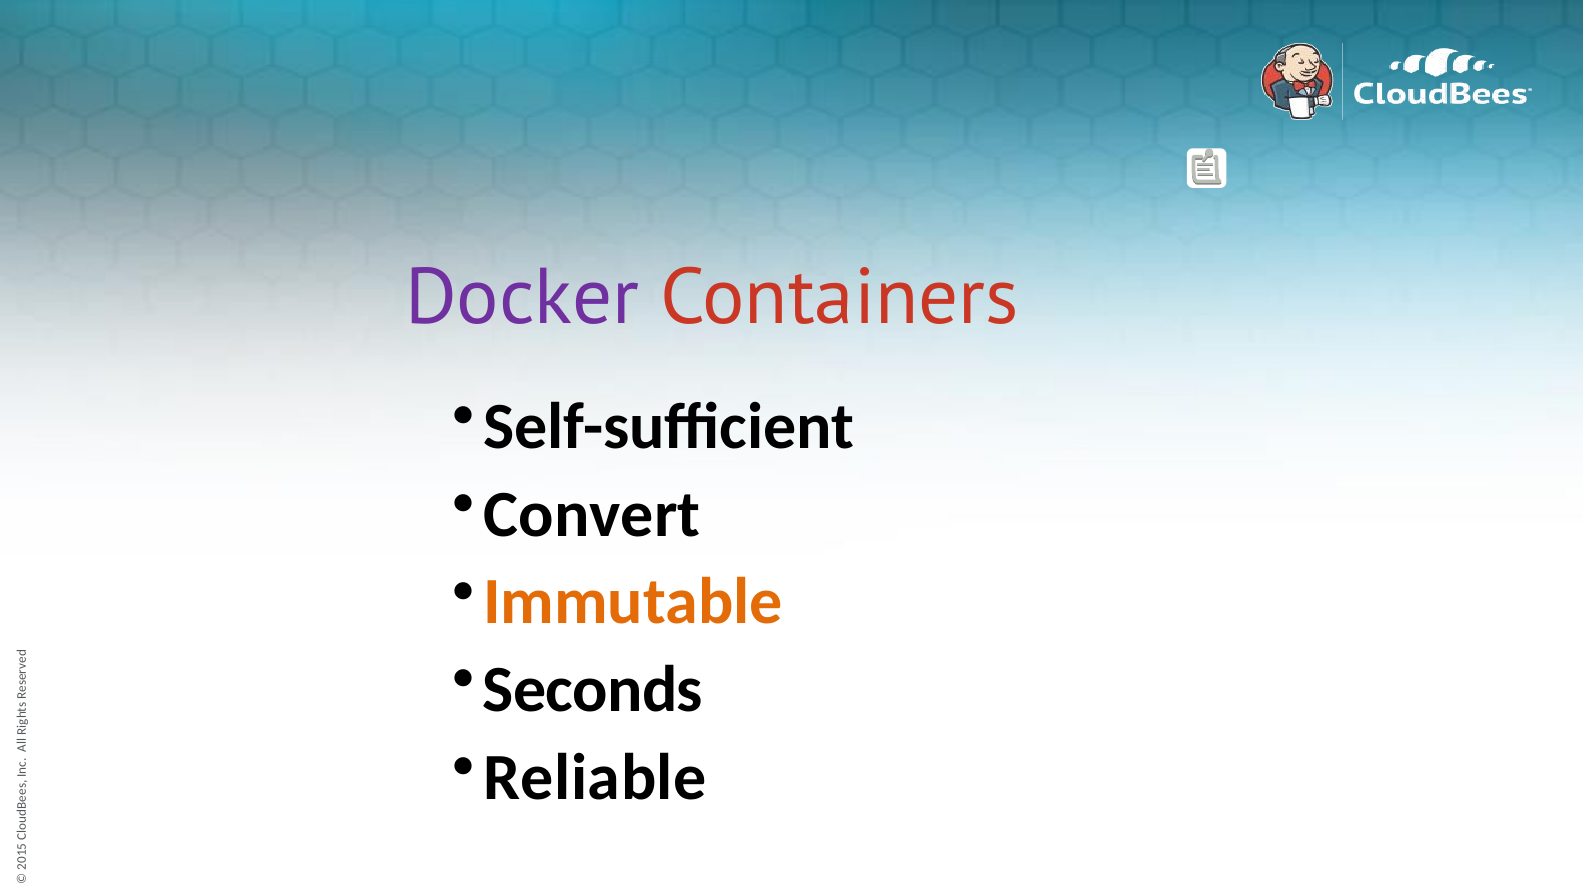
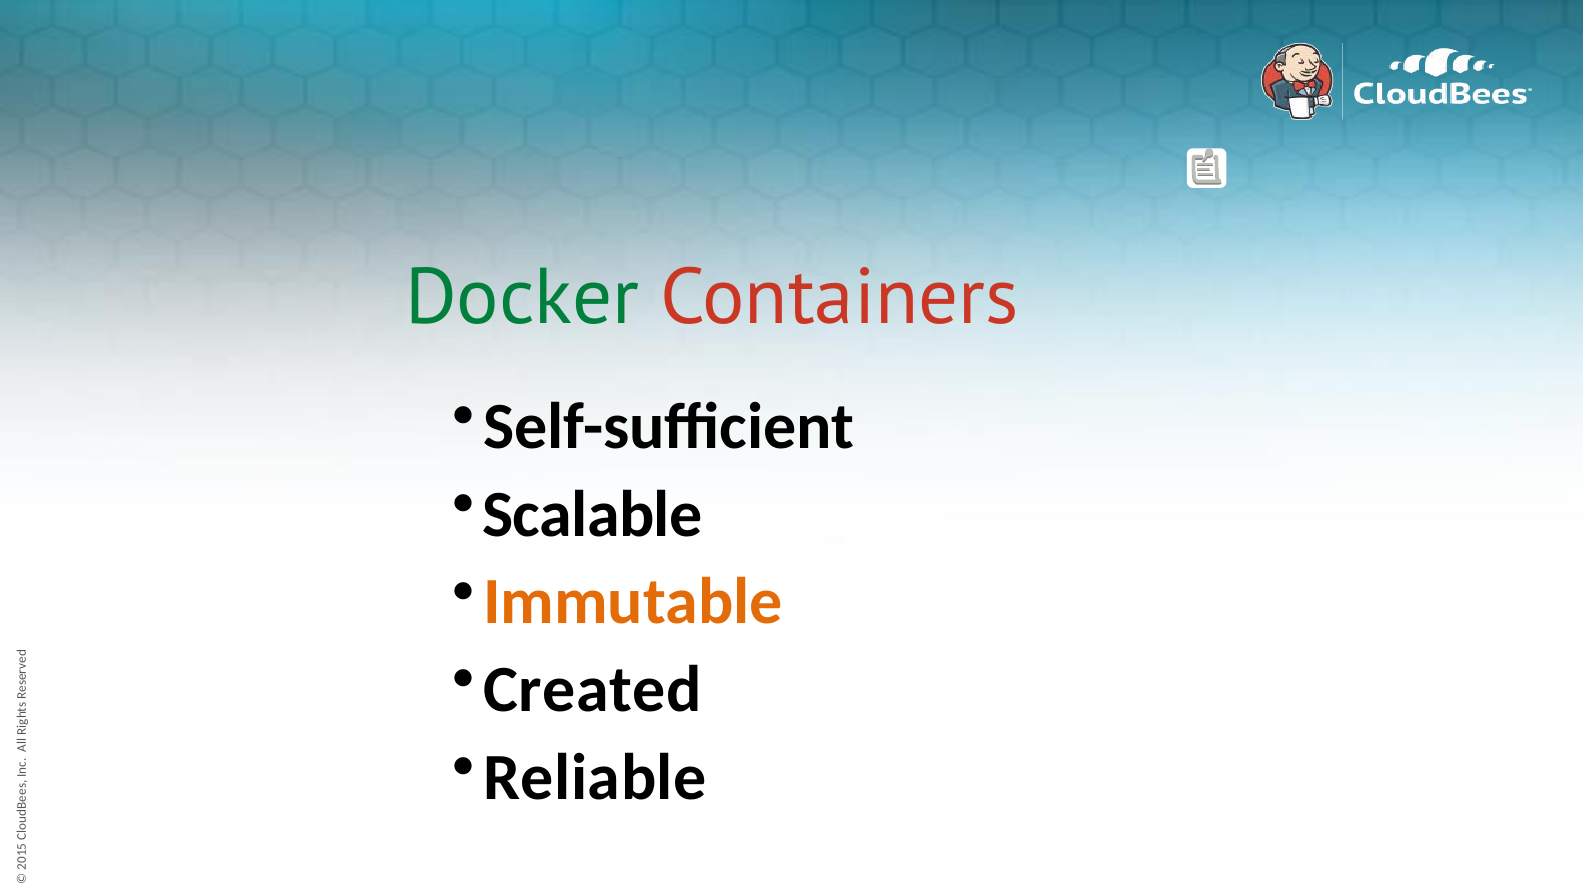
Docker colour: purple -> green (522, 297)
Convert: Convert -> Scalable (592, 515)
Seconds: Seconds -> Created (592, 690)
